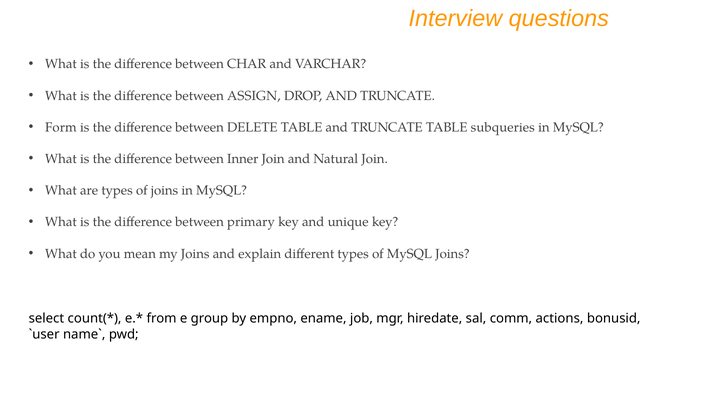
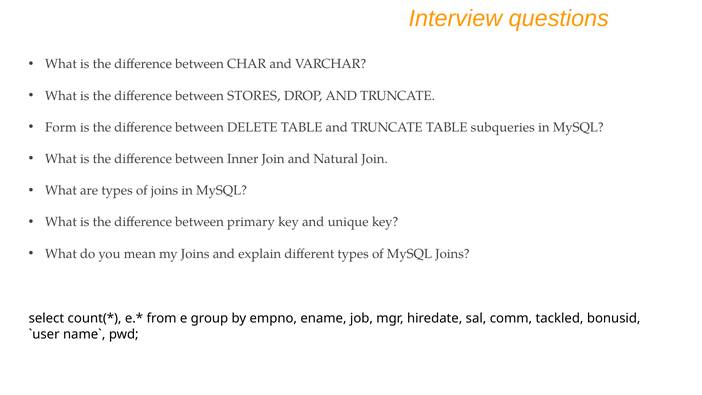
ASSIGN: ASSIGN -> STORES (254, 96)
actions: actions -> tackled (560, 319)
